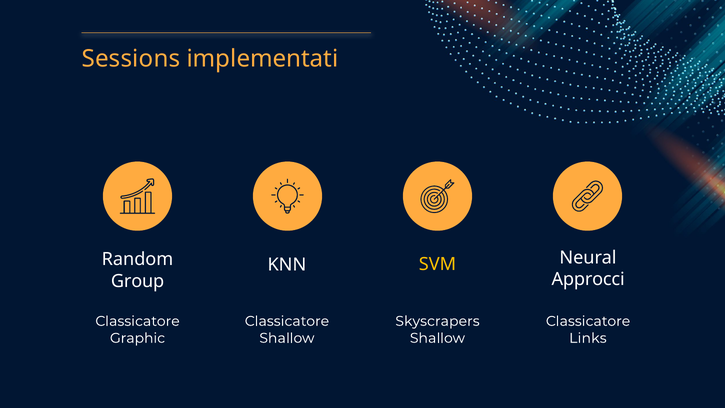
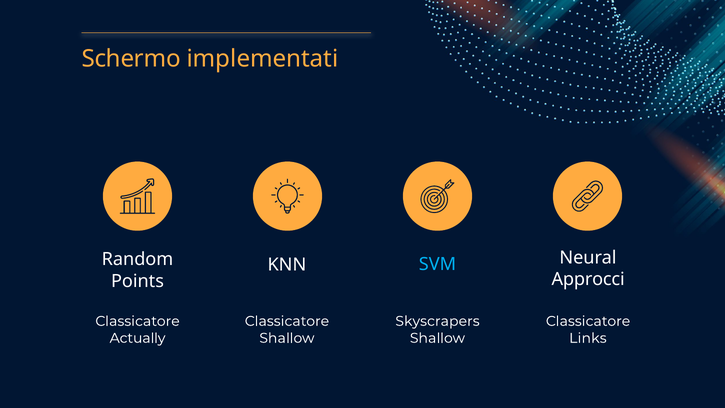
Sessions: Sessions -> Schermo (131, 59)
SVM colour: yellow -> light blue (437, 264)
Group: Group -> Points (137, 281)
Graphic: Graphic -> Actually (138, 338)
